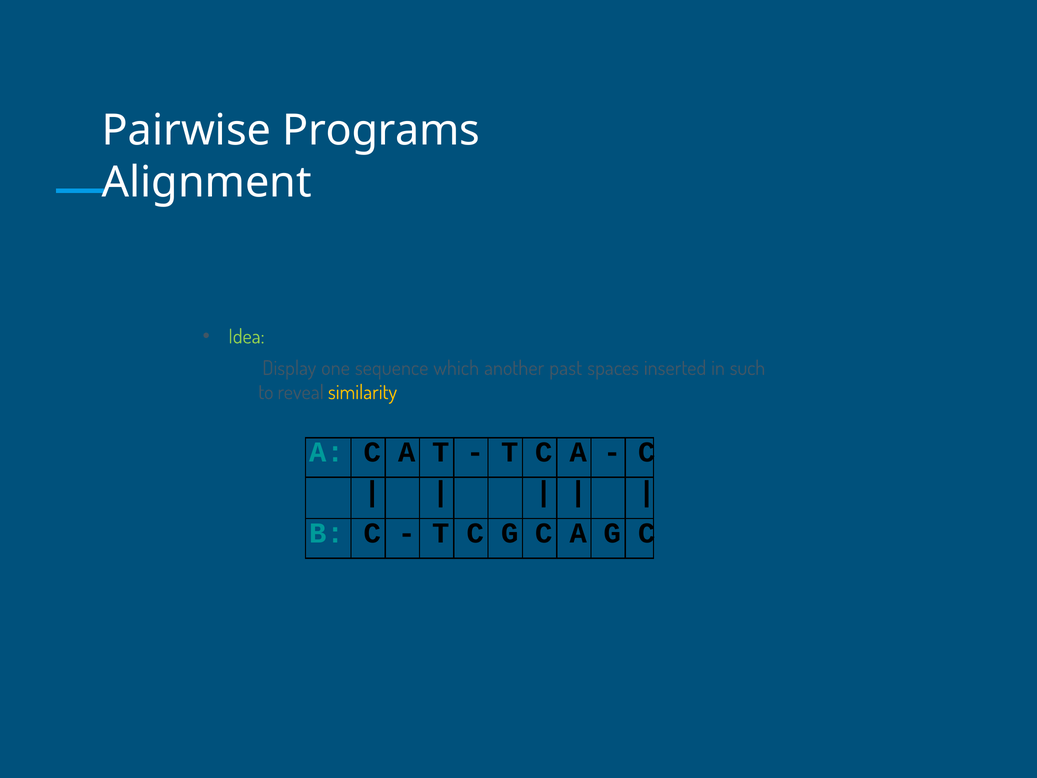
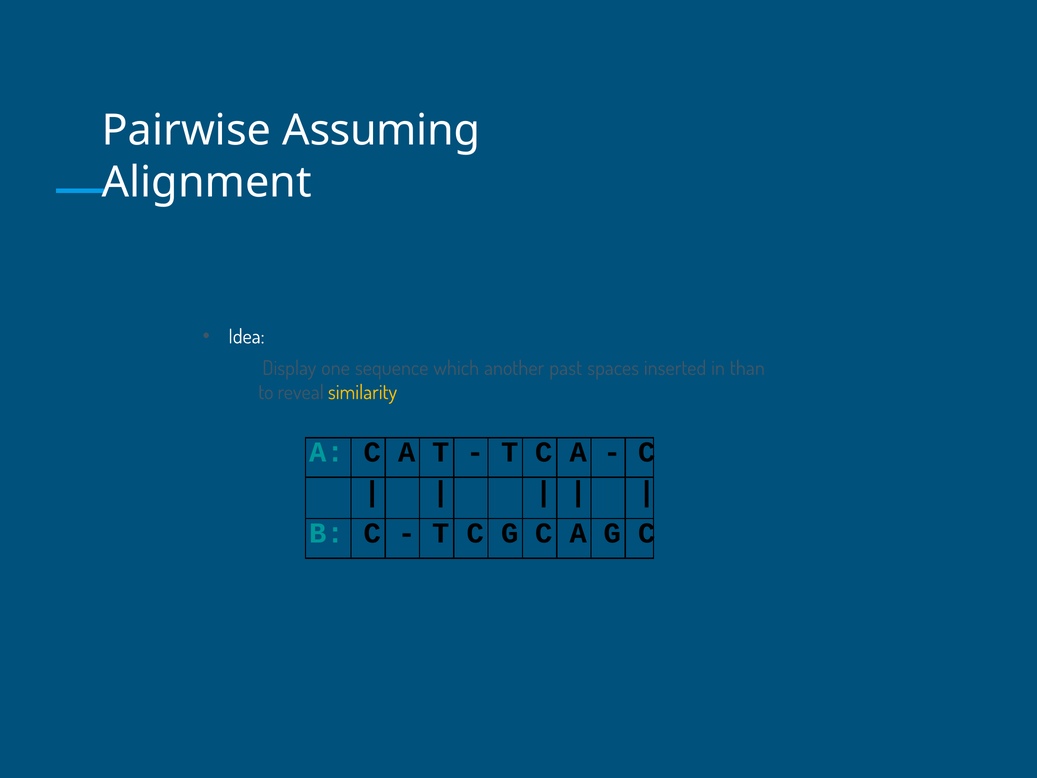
Programs: Programs -> Assuming (381, 131)
Idea colour: light green -> white (246, 337)
such: such -> than (747, 368)
